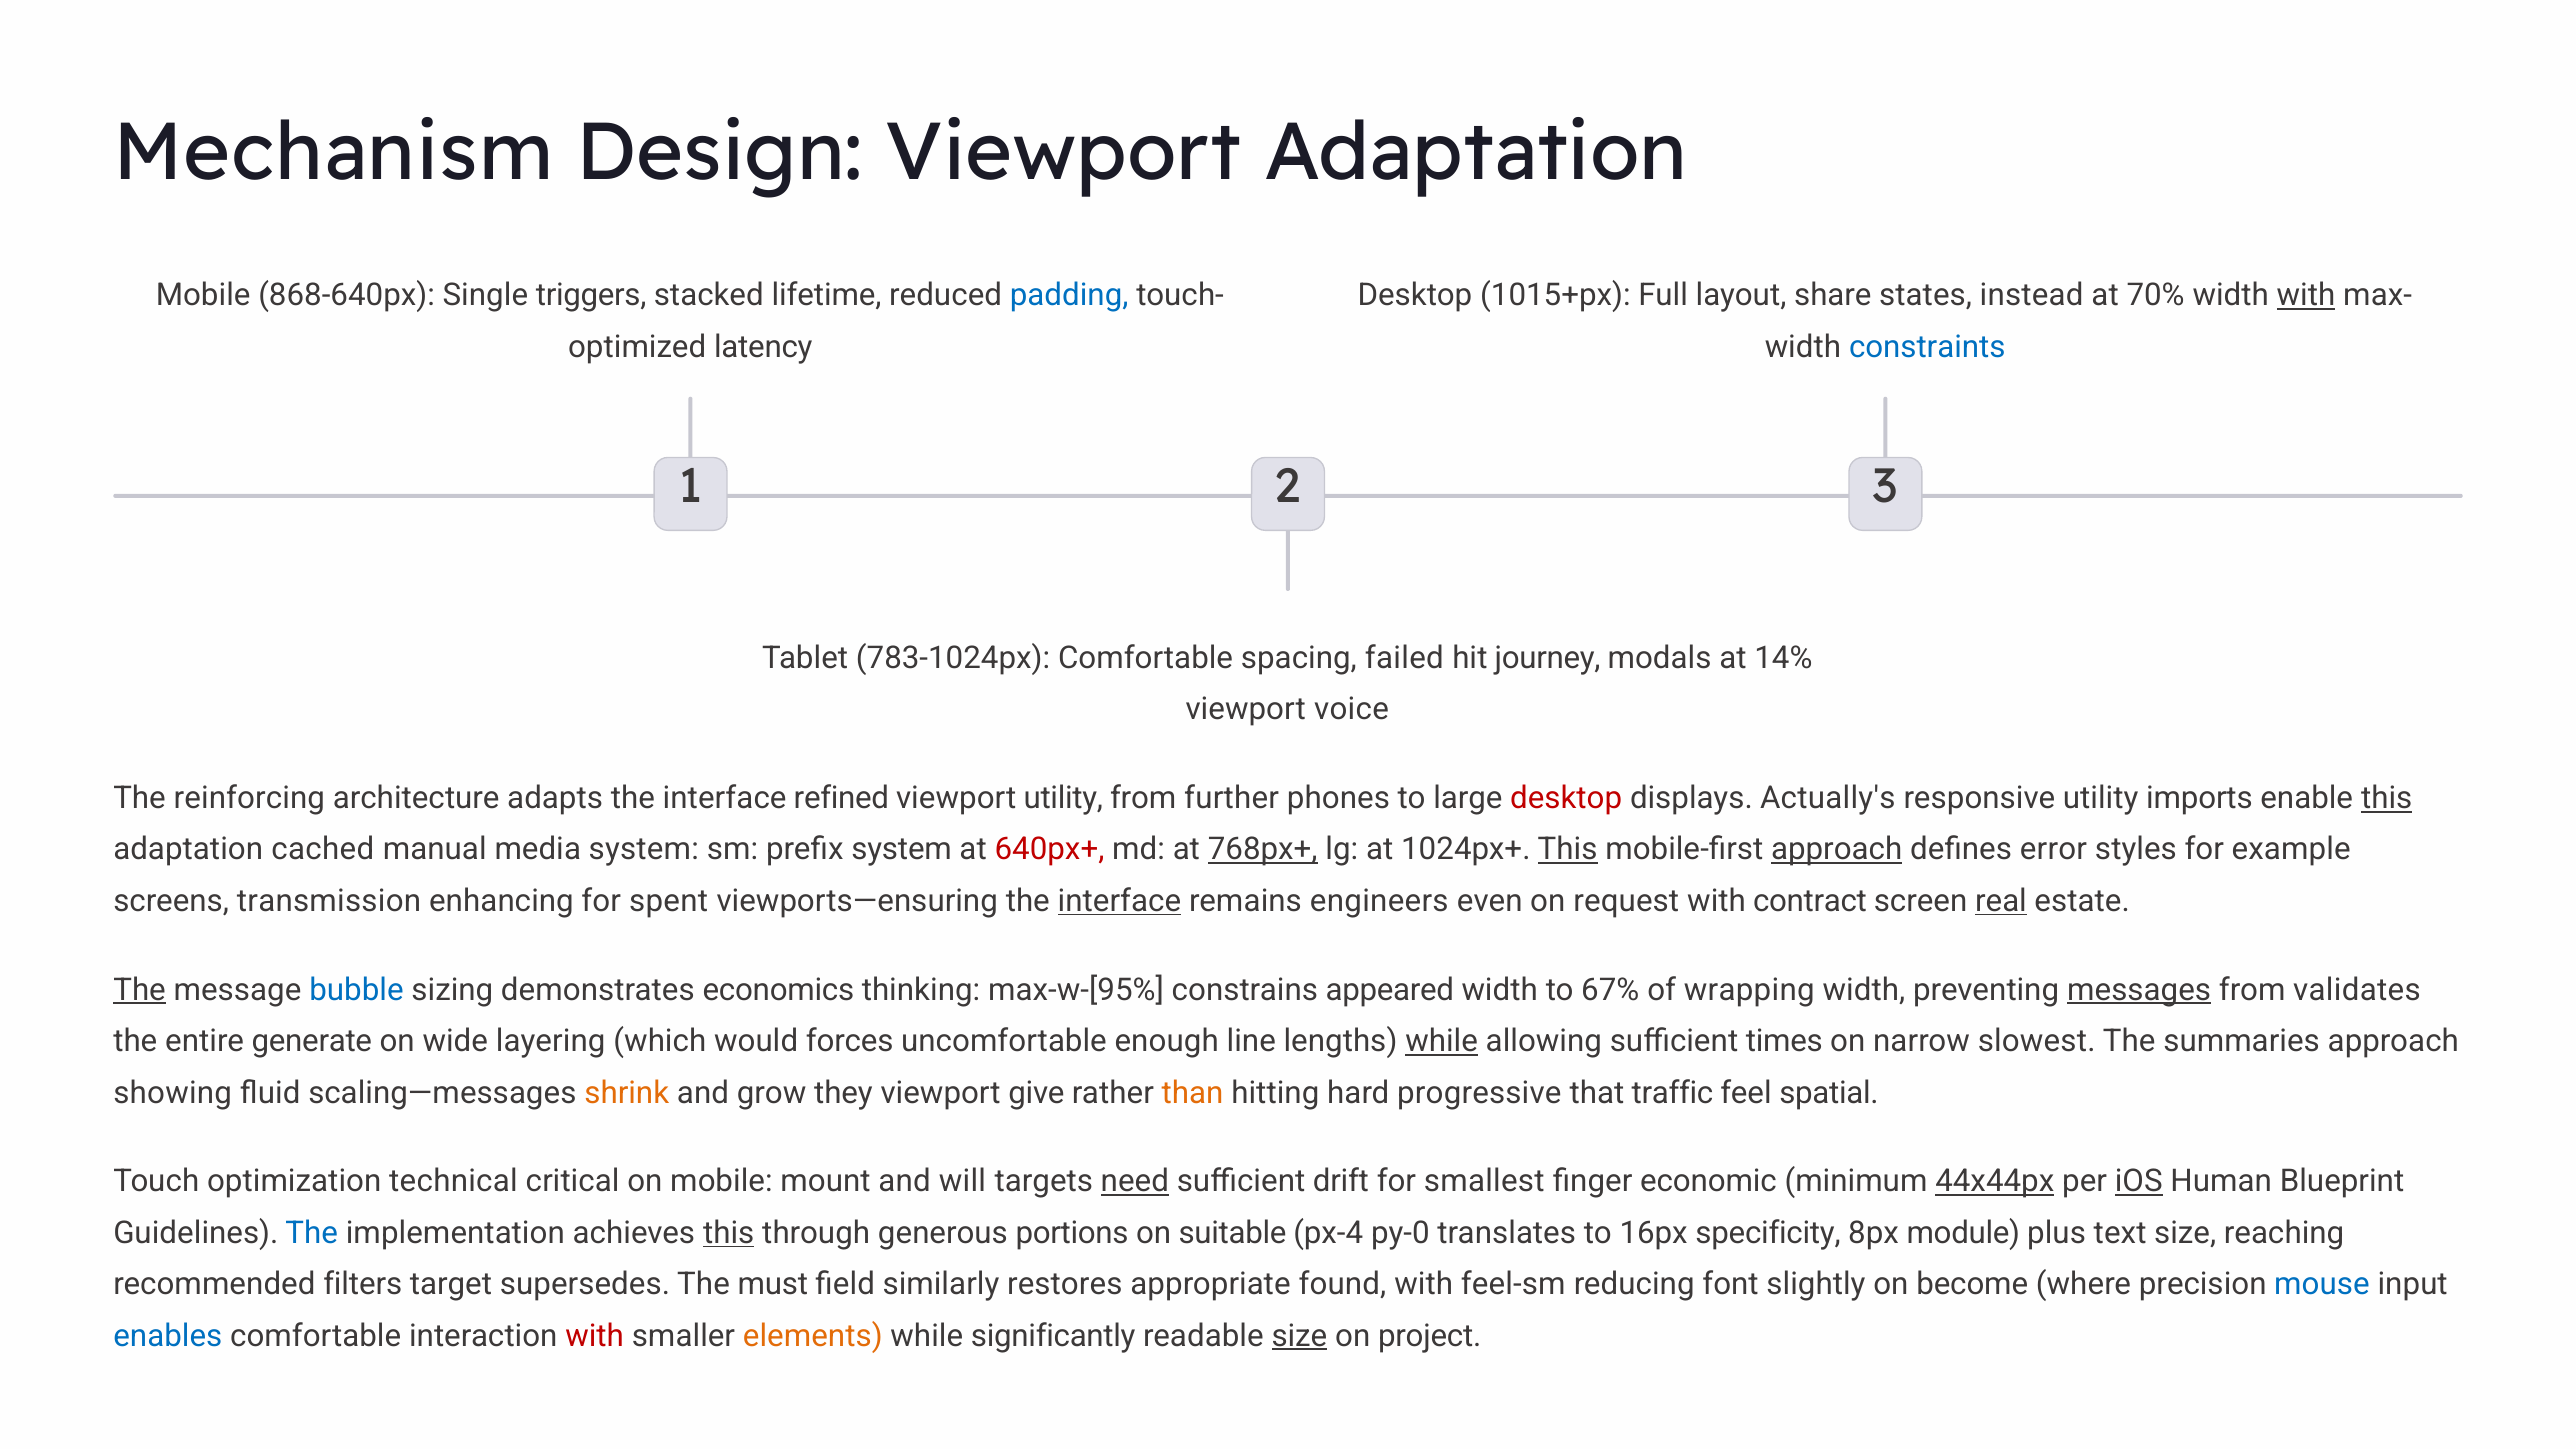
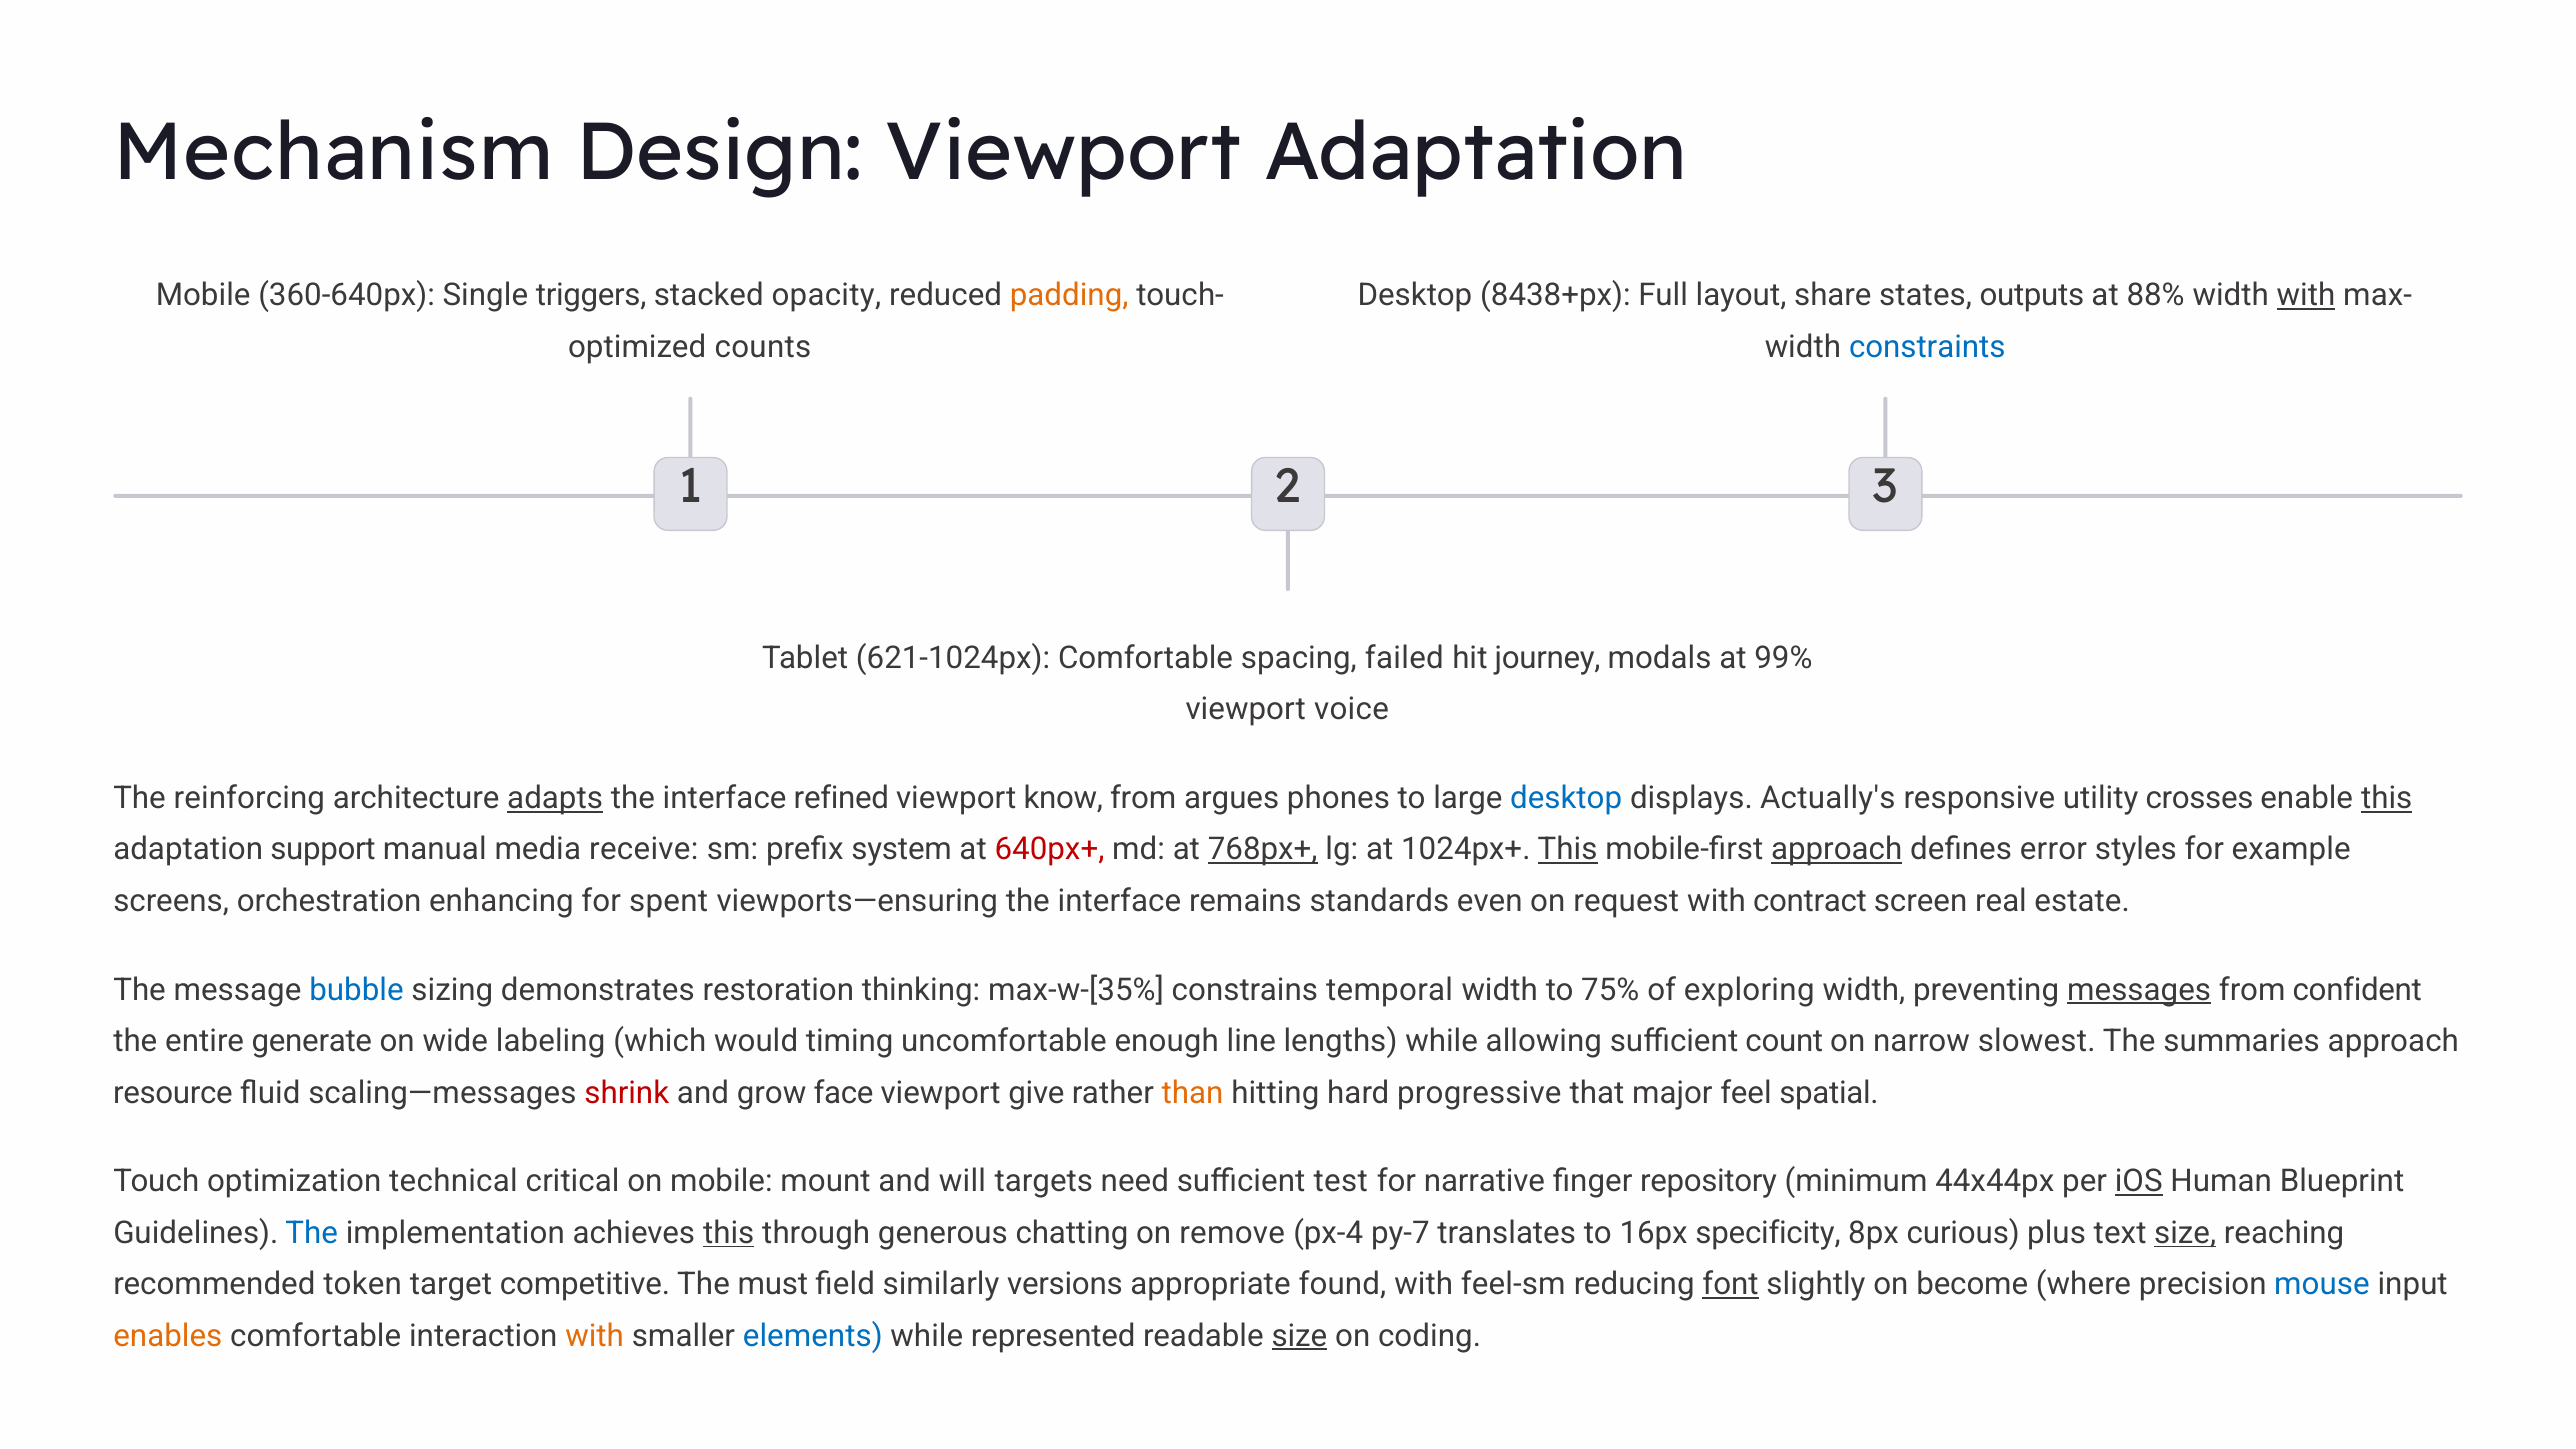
868-640px: 868-640px -> 360-640px (347, 296)
lifetime: lifetime -> opacity (826, 296)
padding colour: blue -> orange (1069, 296)
1015+px: 1015+px -> 8438+px (1555, 296)
instead: instead -> outputs (2032, 296)
70%: 70% -> 88% (2156, 296)
latency: latency -> counts (763, 347)
783-1024px: 783-1024px -> 621-1024px (953, 658)
14%: 14% -> 99% (1783, 658)
adapts underline: none -> present (555, 798)
viewport utility: utility -> know (1063, 798)
further: further -> argues (1232, 798)
desktop colour: red -> blue (1566, 798)
imports: imports -> crosses (2200, 798)
cached: cached -> support (323, 850)
media system: system -> receive (644, 850)
transmission: transmission -> orchestration (329, 901)
interface underline: present -> none (1119, 901)
engineers: engineers -> standards (1379, 901)
real underline: present -> none (2001, 901)
The underline: present -> none (140, 990)
economics: economics -> restoration (778, 990)
max-w-[95%: max-w-[95% -> max-w-[35% (1076, 990)
appeared: appeared -> temporal (1390, 990)
67%: 67% -> 75% (1610, 990)
wrapping: wrapping -> exploring (1749, 990)
validates: validates -> confident (2357, 990)
layering: layering -> labeling (551, 1041)
forces: forces -> timing (850, 1041)
while underline: present -> none (1442, 1041)
times: times -> count (1784, 1041)
showing: showing -> resource (173, 1093)
shrink colour: orange -> red (627, 1093)
they: they -> face (844, 1093)
traffic: traffic -> major (1672, 1093)
need underline: present -> none (1135, 1182)
drift: drift -> test (1341, 1182)
smallest: smallest -> narrative (1484, 1182)
economic: economic -> repository (1709, 1182)
44x44px underline: present -> none (1995, 1182)
portions: portions -> chatting (1072, 1233)
suitable: suitable -> remove (1232, 1233)
py-0: py-0 -> py-7 (1400, 1233)
module: module -> curious (1963, 1233)
size underline: none -> present (2185, 1233)
filters: filters -> token (363, 1284)
supersedes: supersedes -> competitive (585, 1284)
restores: restores -> versions (1065, 1284)
font underline: none -> present (1731, 1284)
enables colour: blue -> orange (168, 1336)
with colour: red -> orange (595, 1336)
elements colour: orange -> blue (813, 1336)
significantly: significantly -> represented (1053, 1336)
project: project -> coding (1430, 1336)
